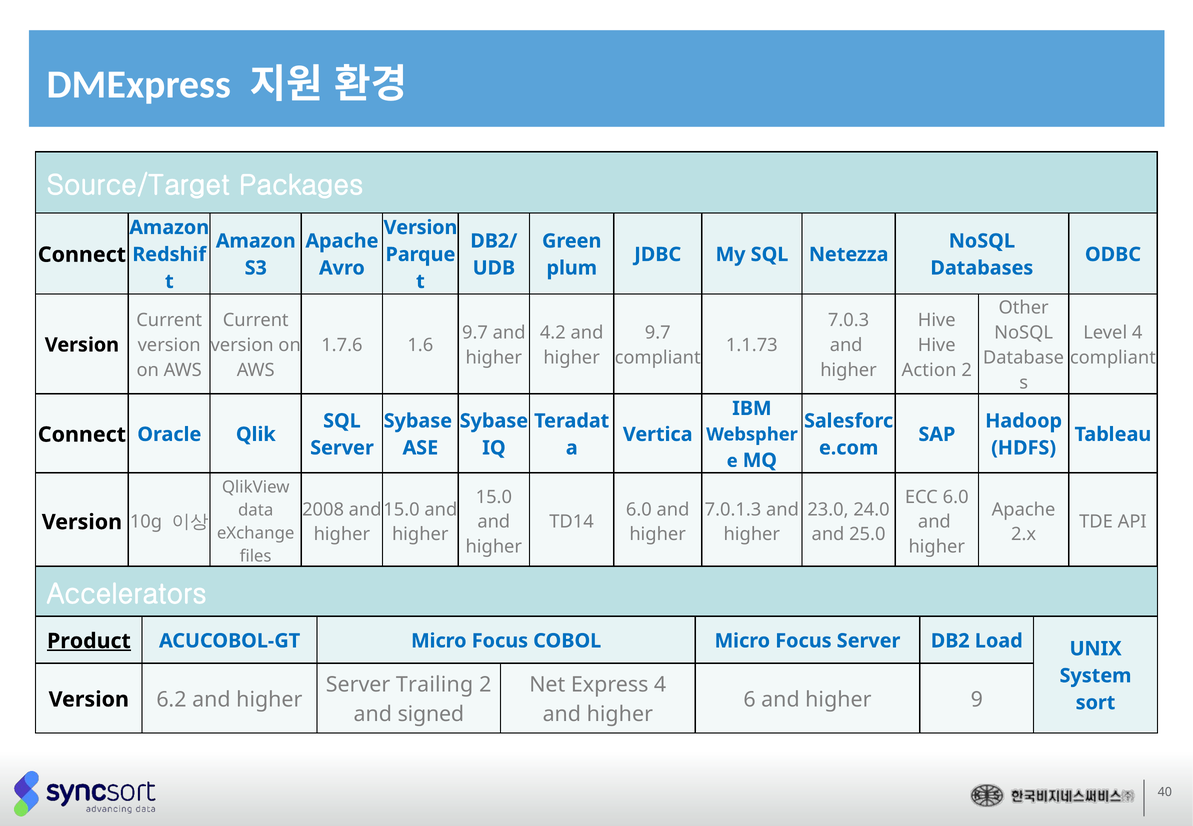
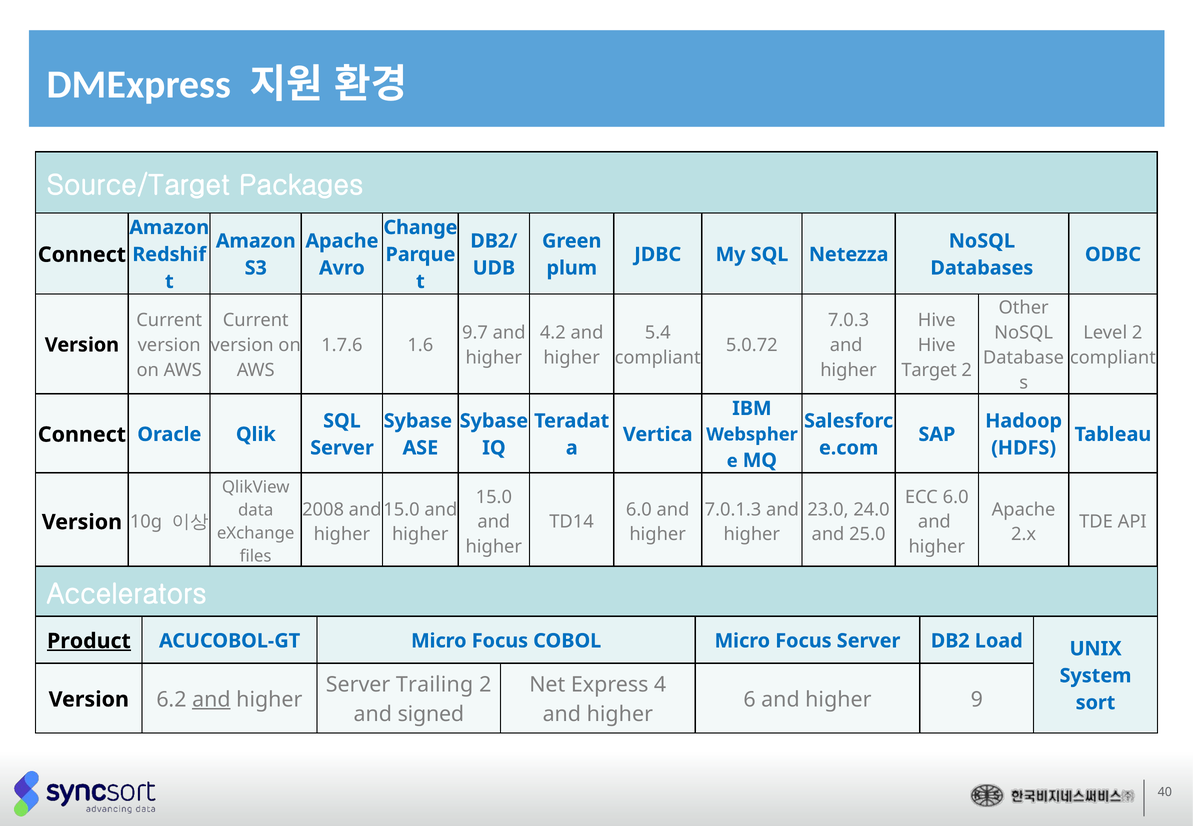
Version: Version -> Change (420, 228)
9.7: 9.7 -> 5.4 (658, 332)
Level 4: 4 -> 2 (1137, 332)
1.1.73: 1.1.73 -> 5.0.72 (752, 345)
Action: Action -> Target (929, 370)
and underline: none -> present (211, 699)
